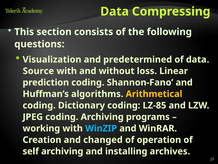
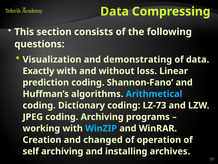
predetermined: predetermined -> demonstrating (138, 59)
Source: Source -> Exactly (38, 71)
Arithmetical colour: yellow -> light blue (154, 94)
LZ-85: LZ-85 -> LZ-73 (154, 105)
